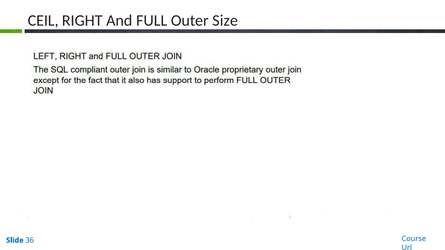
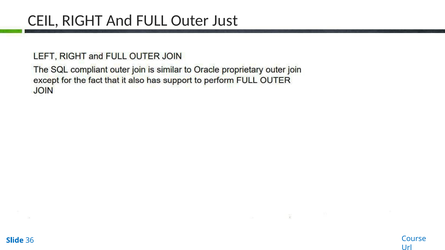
Size: Size -> Just (225, 21)
